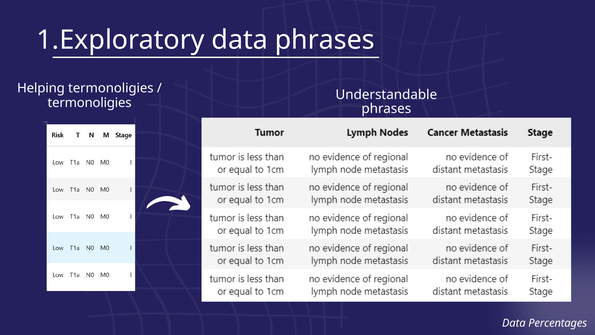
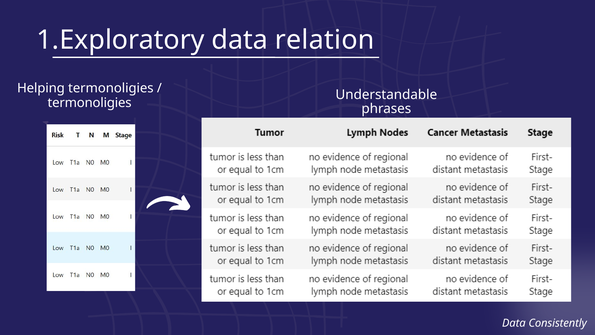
data phrases: phrases -> relation (325, 40)
Percentages: Percentages -> Consistently (558, 323)
